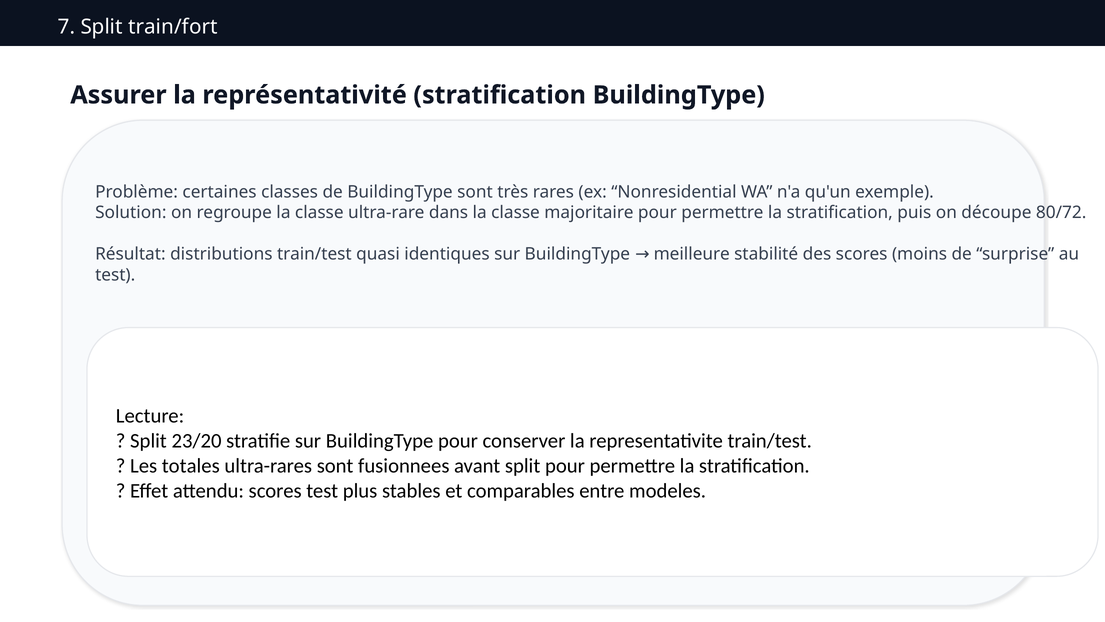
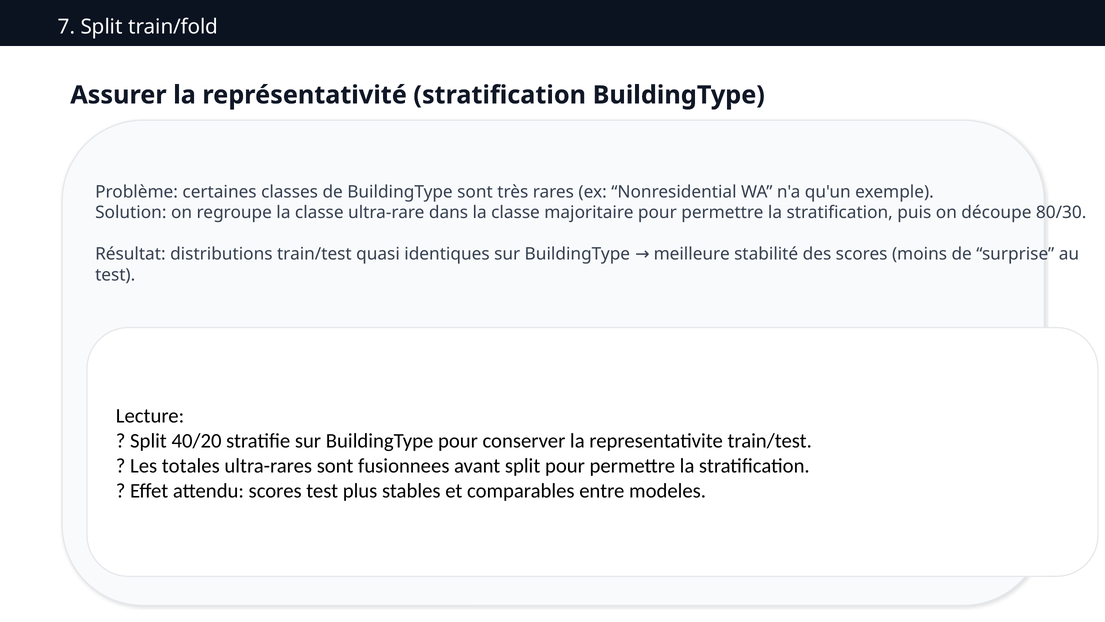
train/fort: train/fort -> train/fold (173, 27)
80/72: 80/72 -> 80/30 (1061, 212)
23/20: 23/20 -> 40/20 (197, 441)
